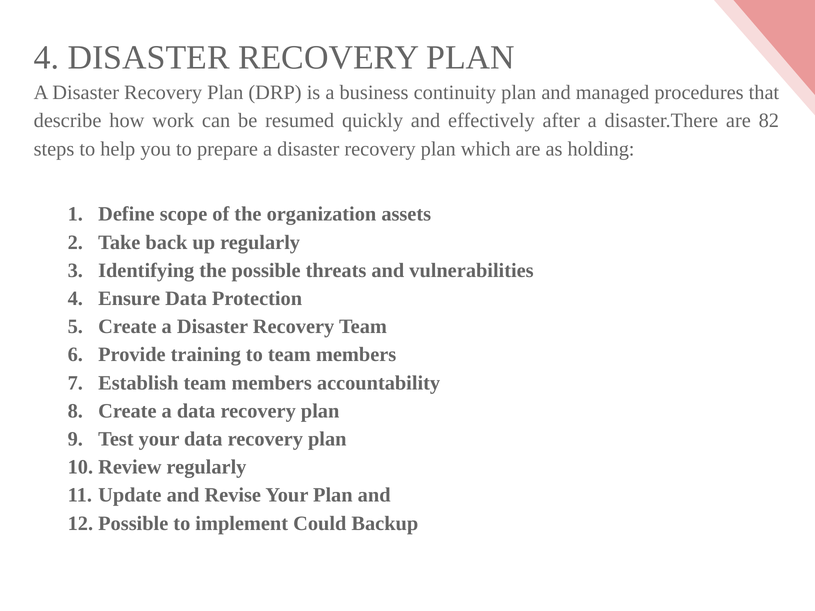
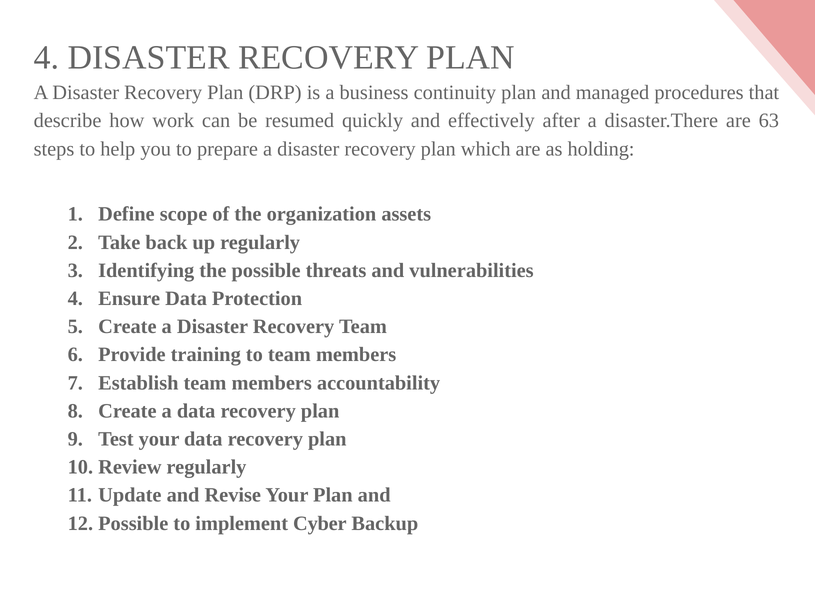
82: 82 -> 63 (769, 121)
Could: Could -> Cyber (320, 524)
